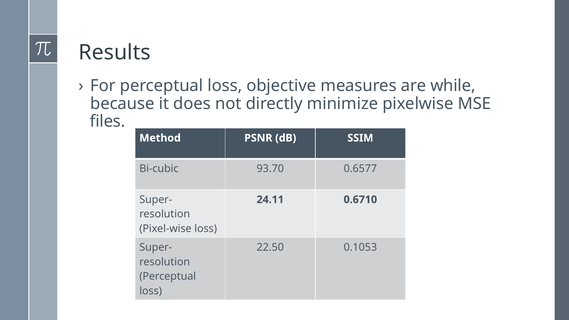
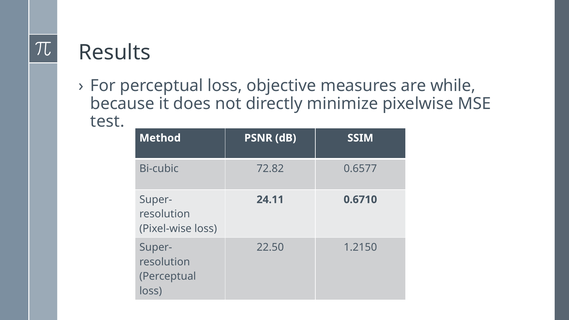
files: files -> test (107, 122)
93.70: 93.70 -> 72.82 (270, 169)
0.1053: 0.1053 -> 1.2150 (360, 248)
